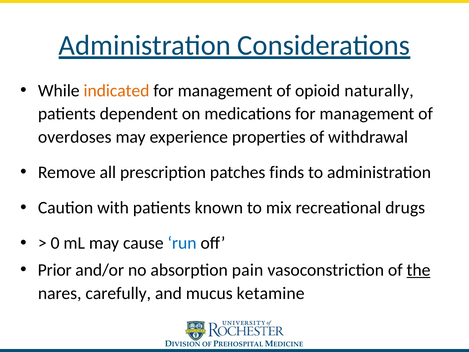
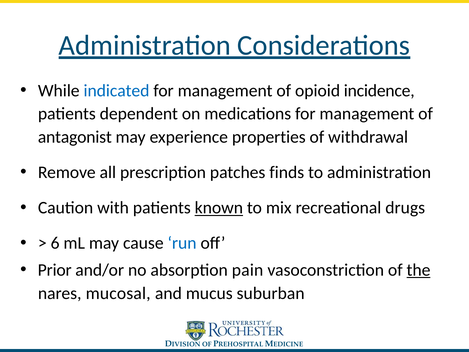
indicated colour: orange -> blue (116, 91)
naturally: naturally -> incidence (379, 91)
overdoses: overdoses -> antagonist (75, 137)
known underline: none -> present (219, 208)
0: 0 -> 6 (55, 243)
carefully: carefully -> mucosal (118, 293)
ketamine: ketamine -> suburban (271, 293)
